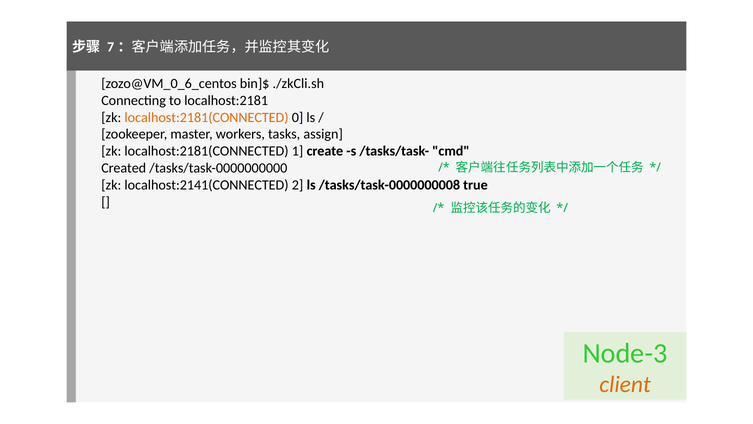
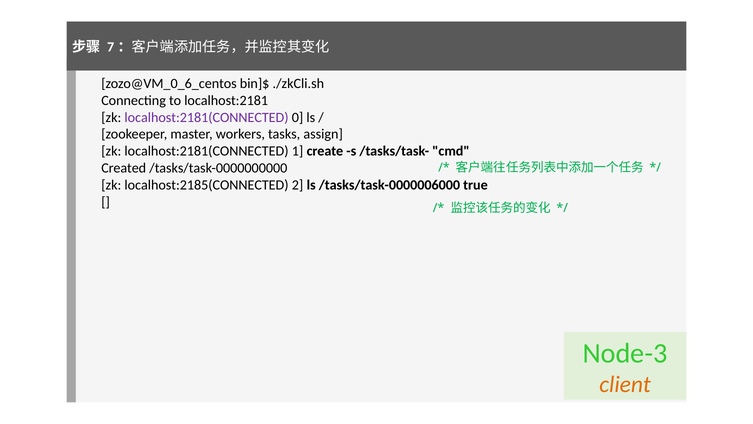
localhost:2181(CONNECTED colour: orange -> purple (207, 117)
localhost:2141(CONNECTED: localhost:2141(CONNECTED -> localhost:2185(CONNECTED (207, 185)
/tasks/task-0000000008: /tasks/task-0000000008 -> /tasks/task-0000006000 (389, 185)
